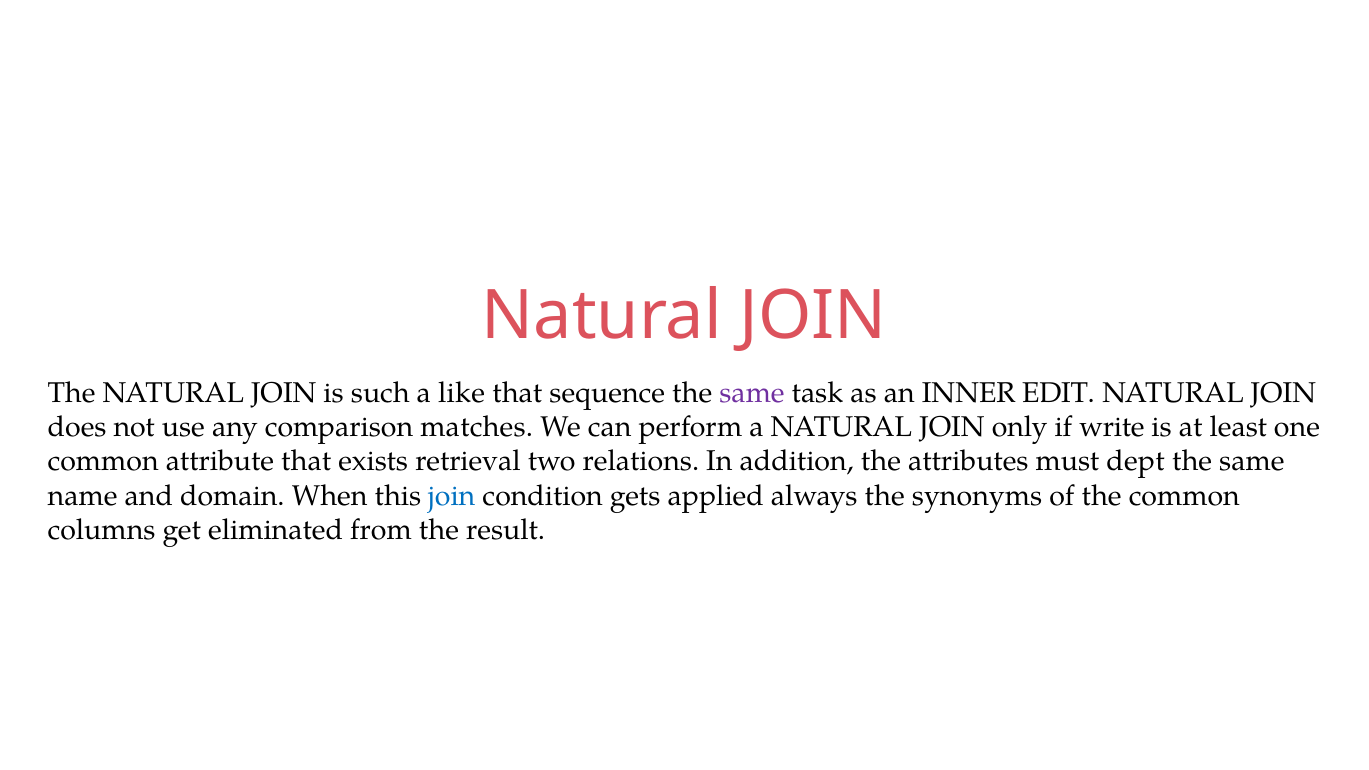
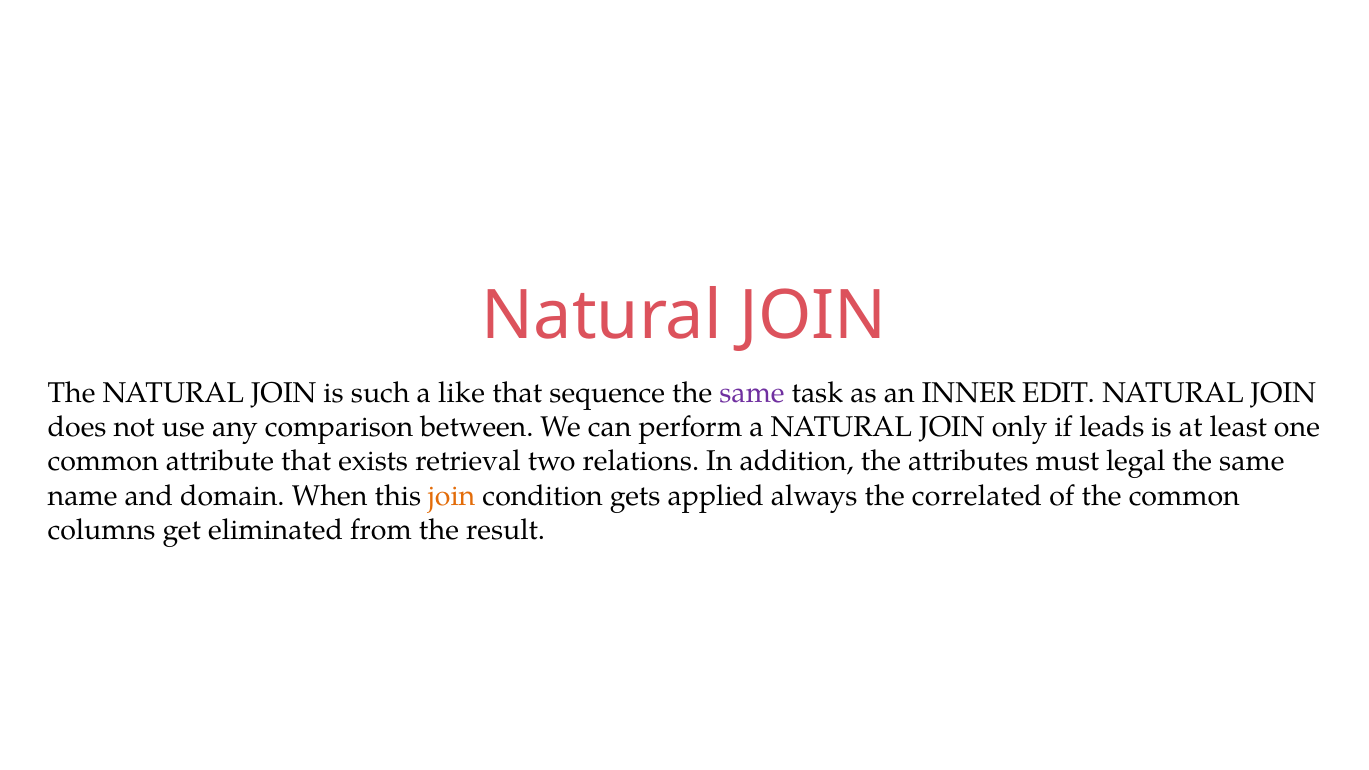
matches: matches -> between (477, 427)
write: write -> leads (1112, 427)
dept: dept -> legal (1136, 461)
join colour: blue -> orange (452, 496)
synonyms: synonyms -> correlated (977, 496)
